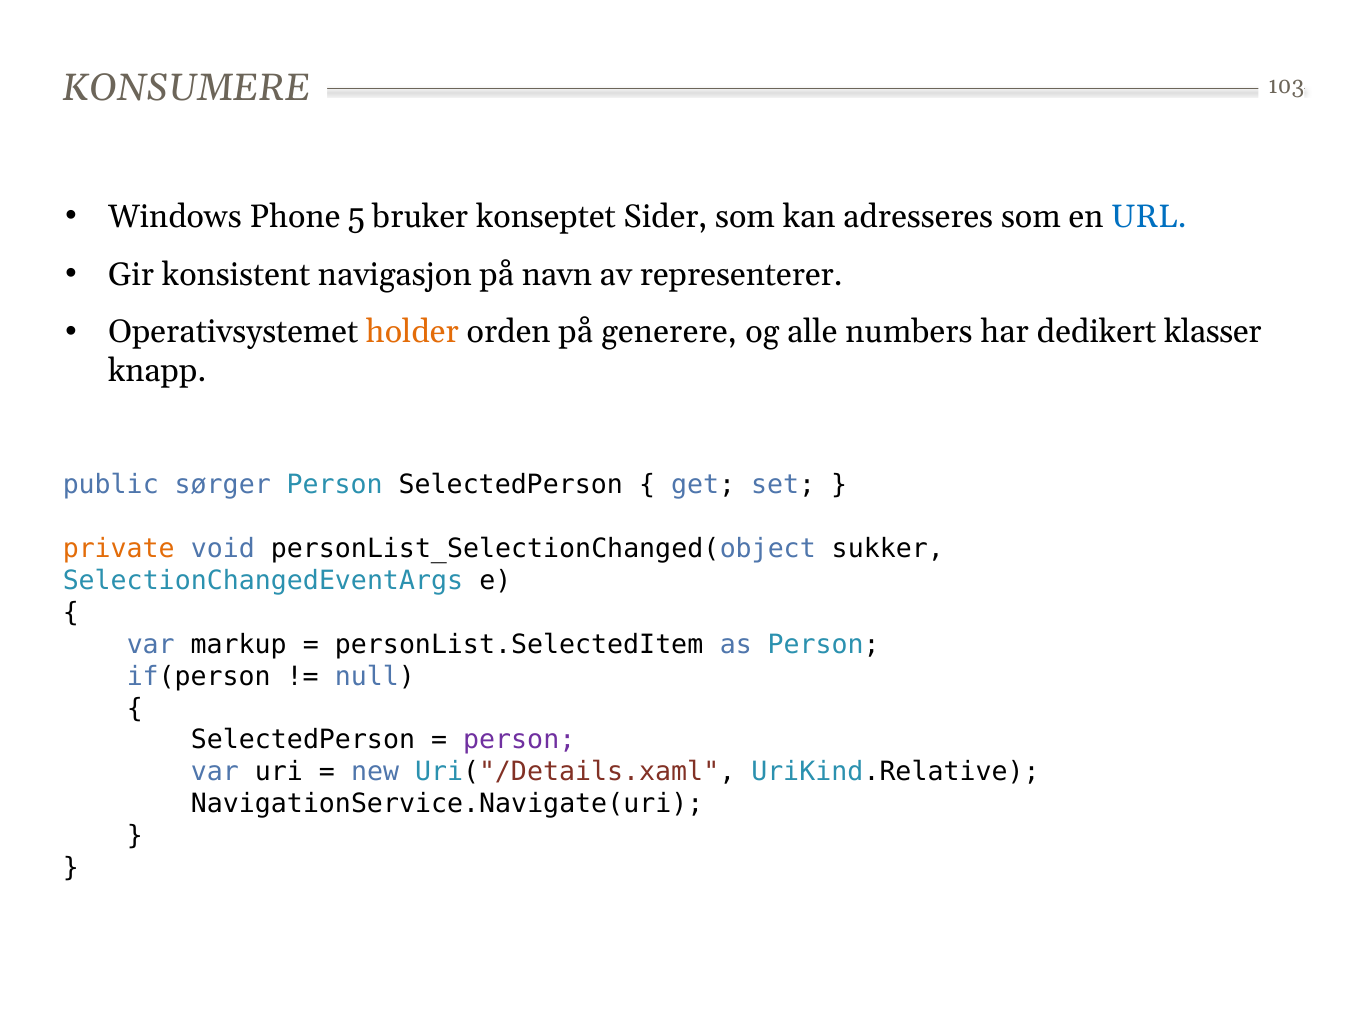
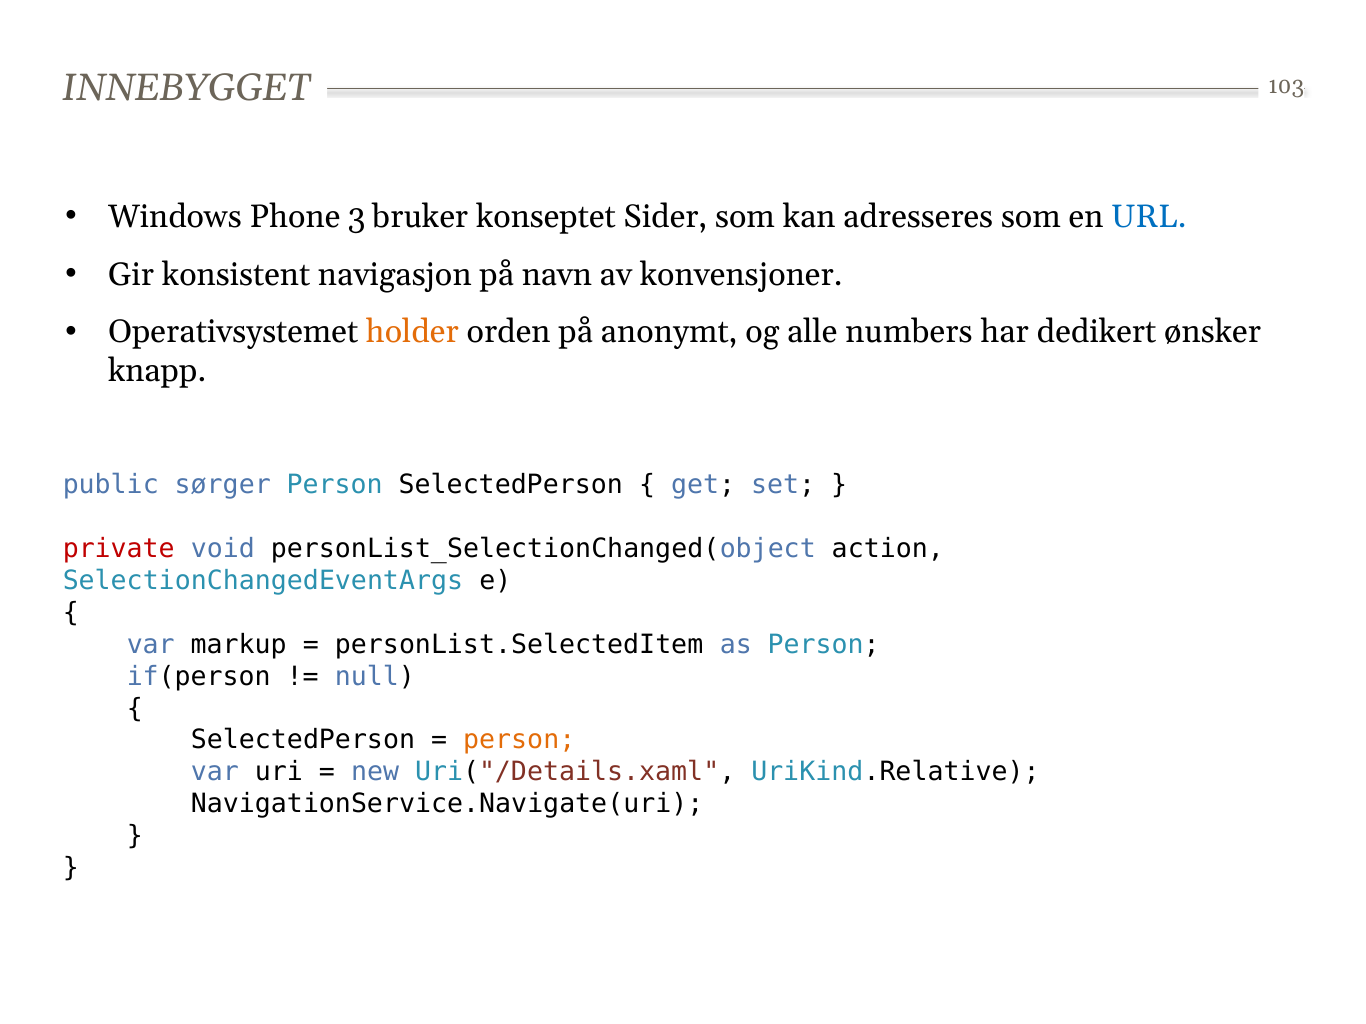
KONSUMERE: KONSUMERE -> INNEBYGGET (186, 88)
5: 5 -> 3 (356, 217)
representerer: representerer -> konvensjoner (741, 275)
generere: generere -> anonymt (669, 332)
klasser: klasser -> ønsker (1213, 332)
private colour: orange -> red (119, 549)
sukker: sukker -> action (888, 549)
person colour: purple -> orange (519, 741)
